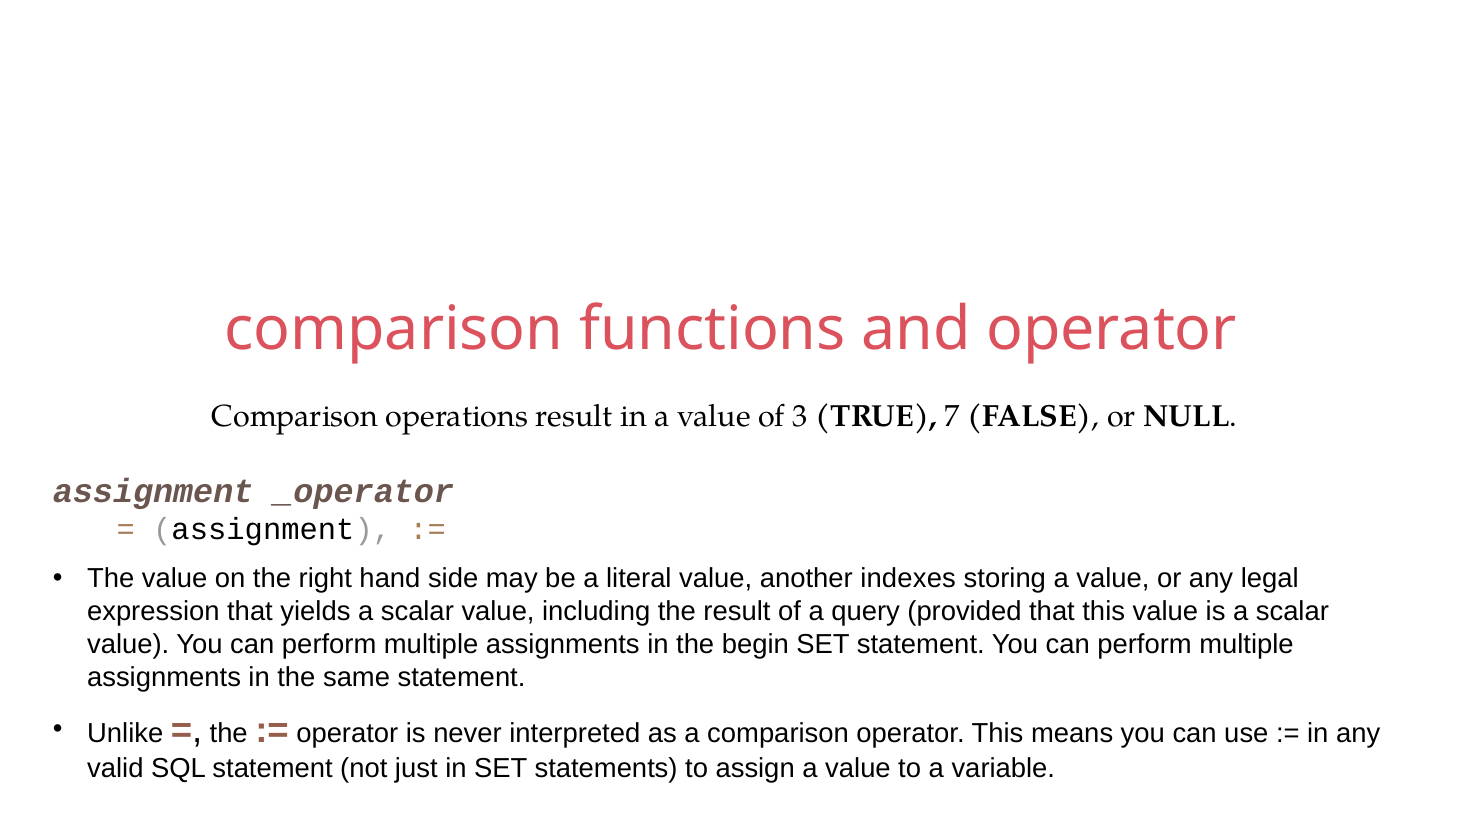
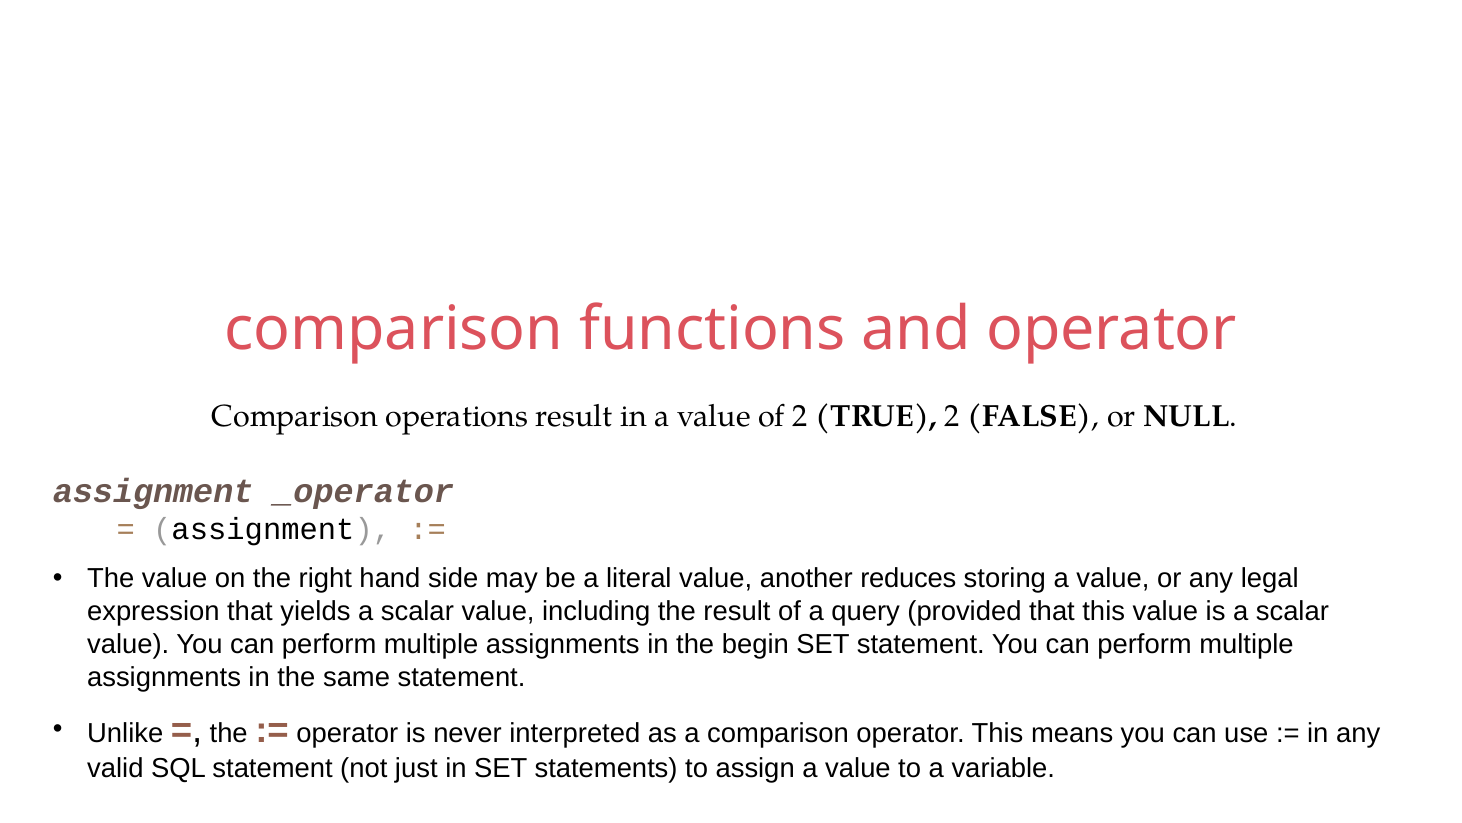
of 3: 3 -> 2 (800, 416)
TRUE 7: 7 -> 2 (952, 416)
indexes: indexes -> reduces (908, 578)
